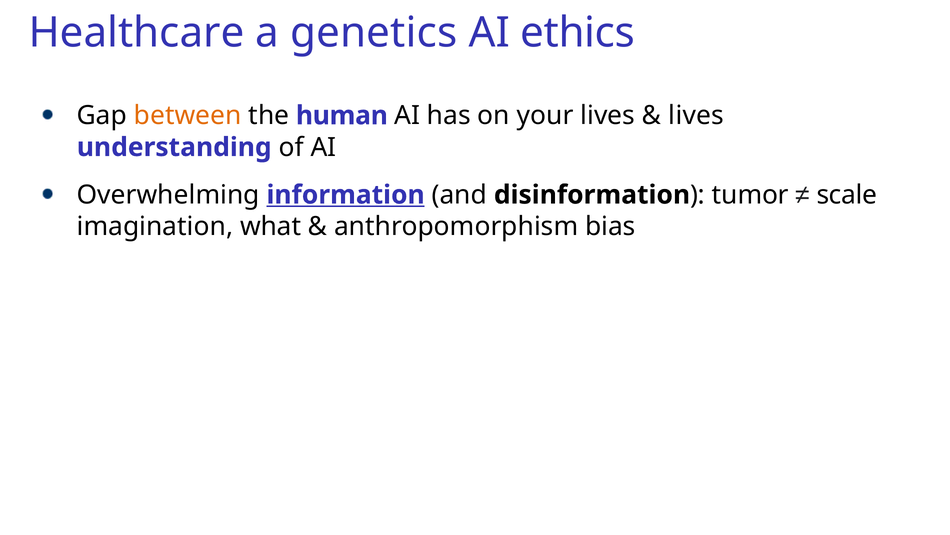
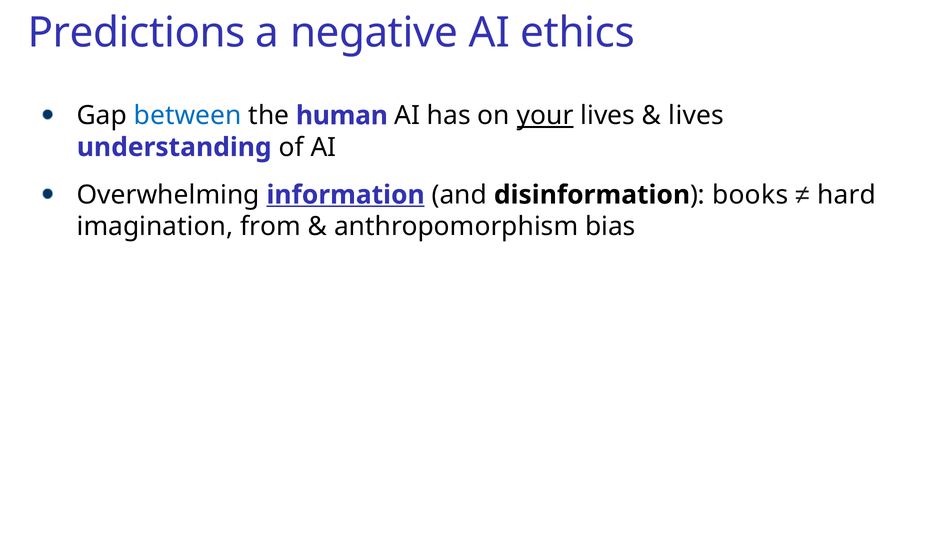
Healthcare: Healthcare -> Predictions (137, 33)
genetics: genetics -> negative (374, 33)
between colour: orange -> blue (188, 115)
your underline: none -> present (545, 115)
tumor: tumor -> books (750, 195)
scale: scale -> hard (847, 195)
what: what -> from (271, 226)
